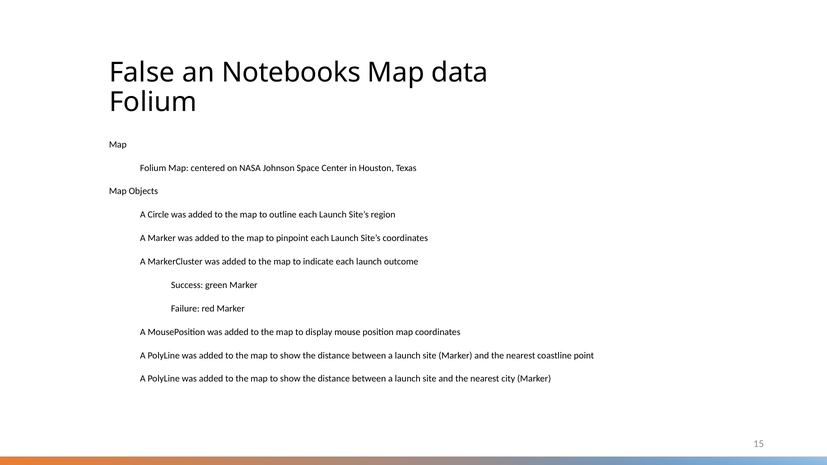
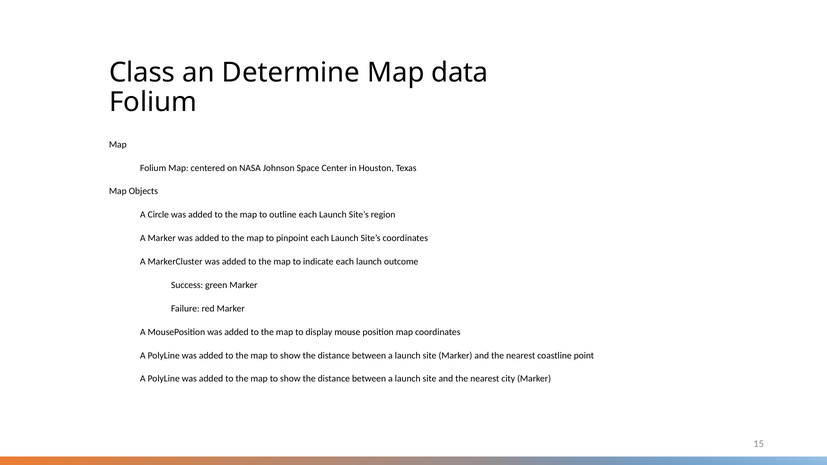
False: False -> Class (142, 73)
Notebooks: Notebooks -> Determine (291, 73)
